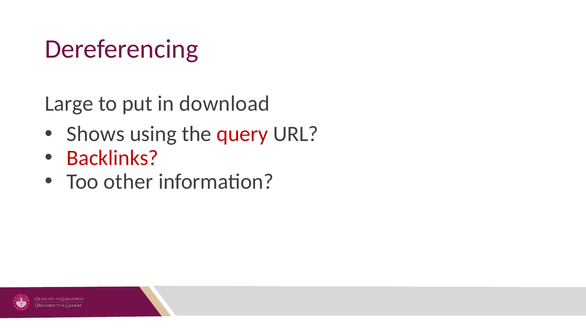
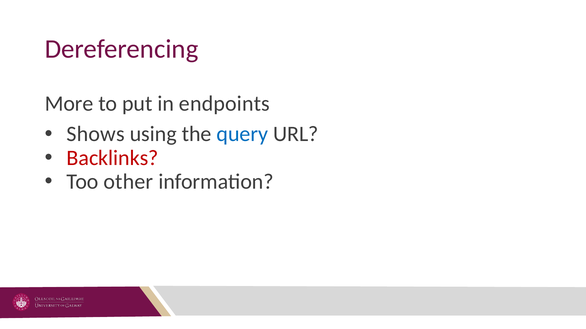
Large: Large -> More (69, 104)
download: download -> endpoints (224, 104)
query colour: red -> blue (242, 134)
